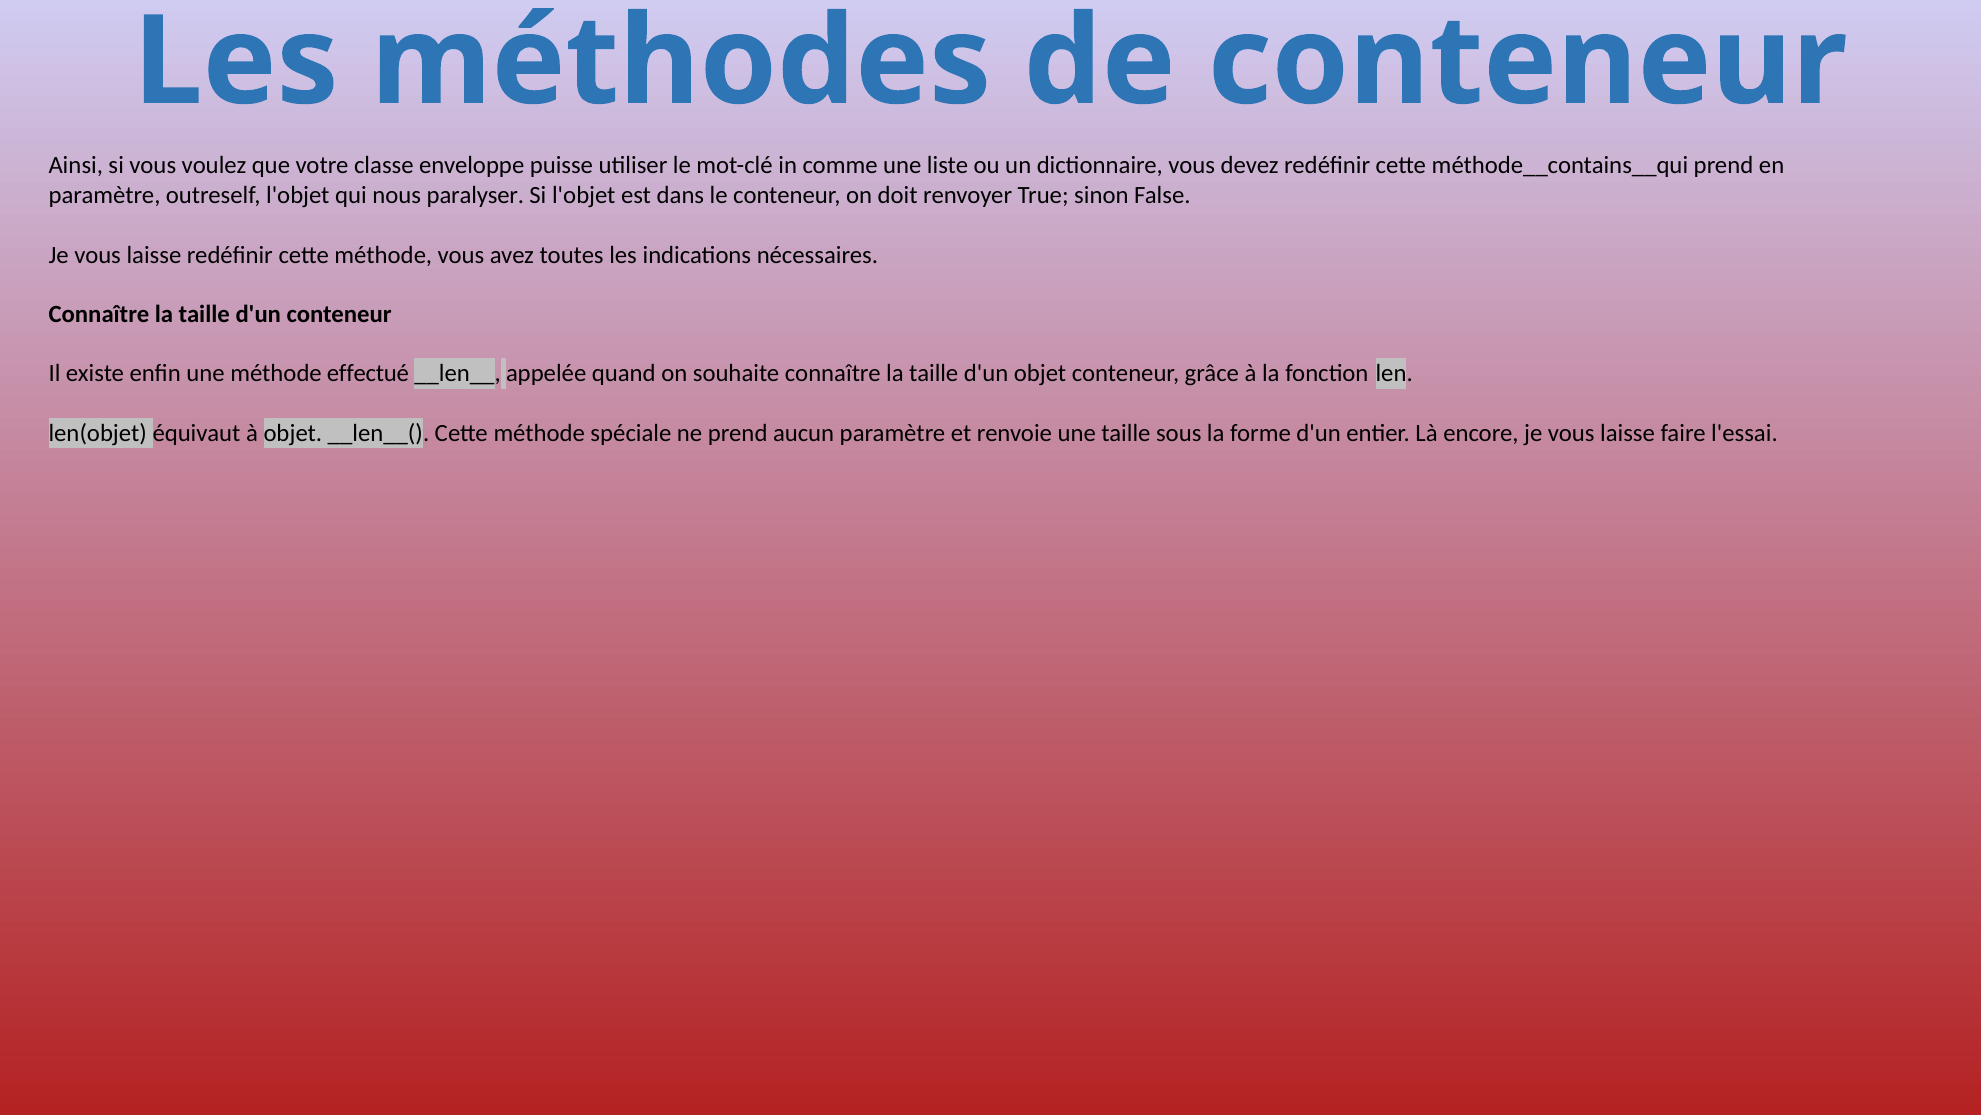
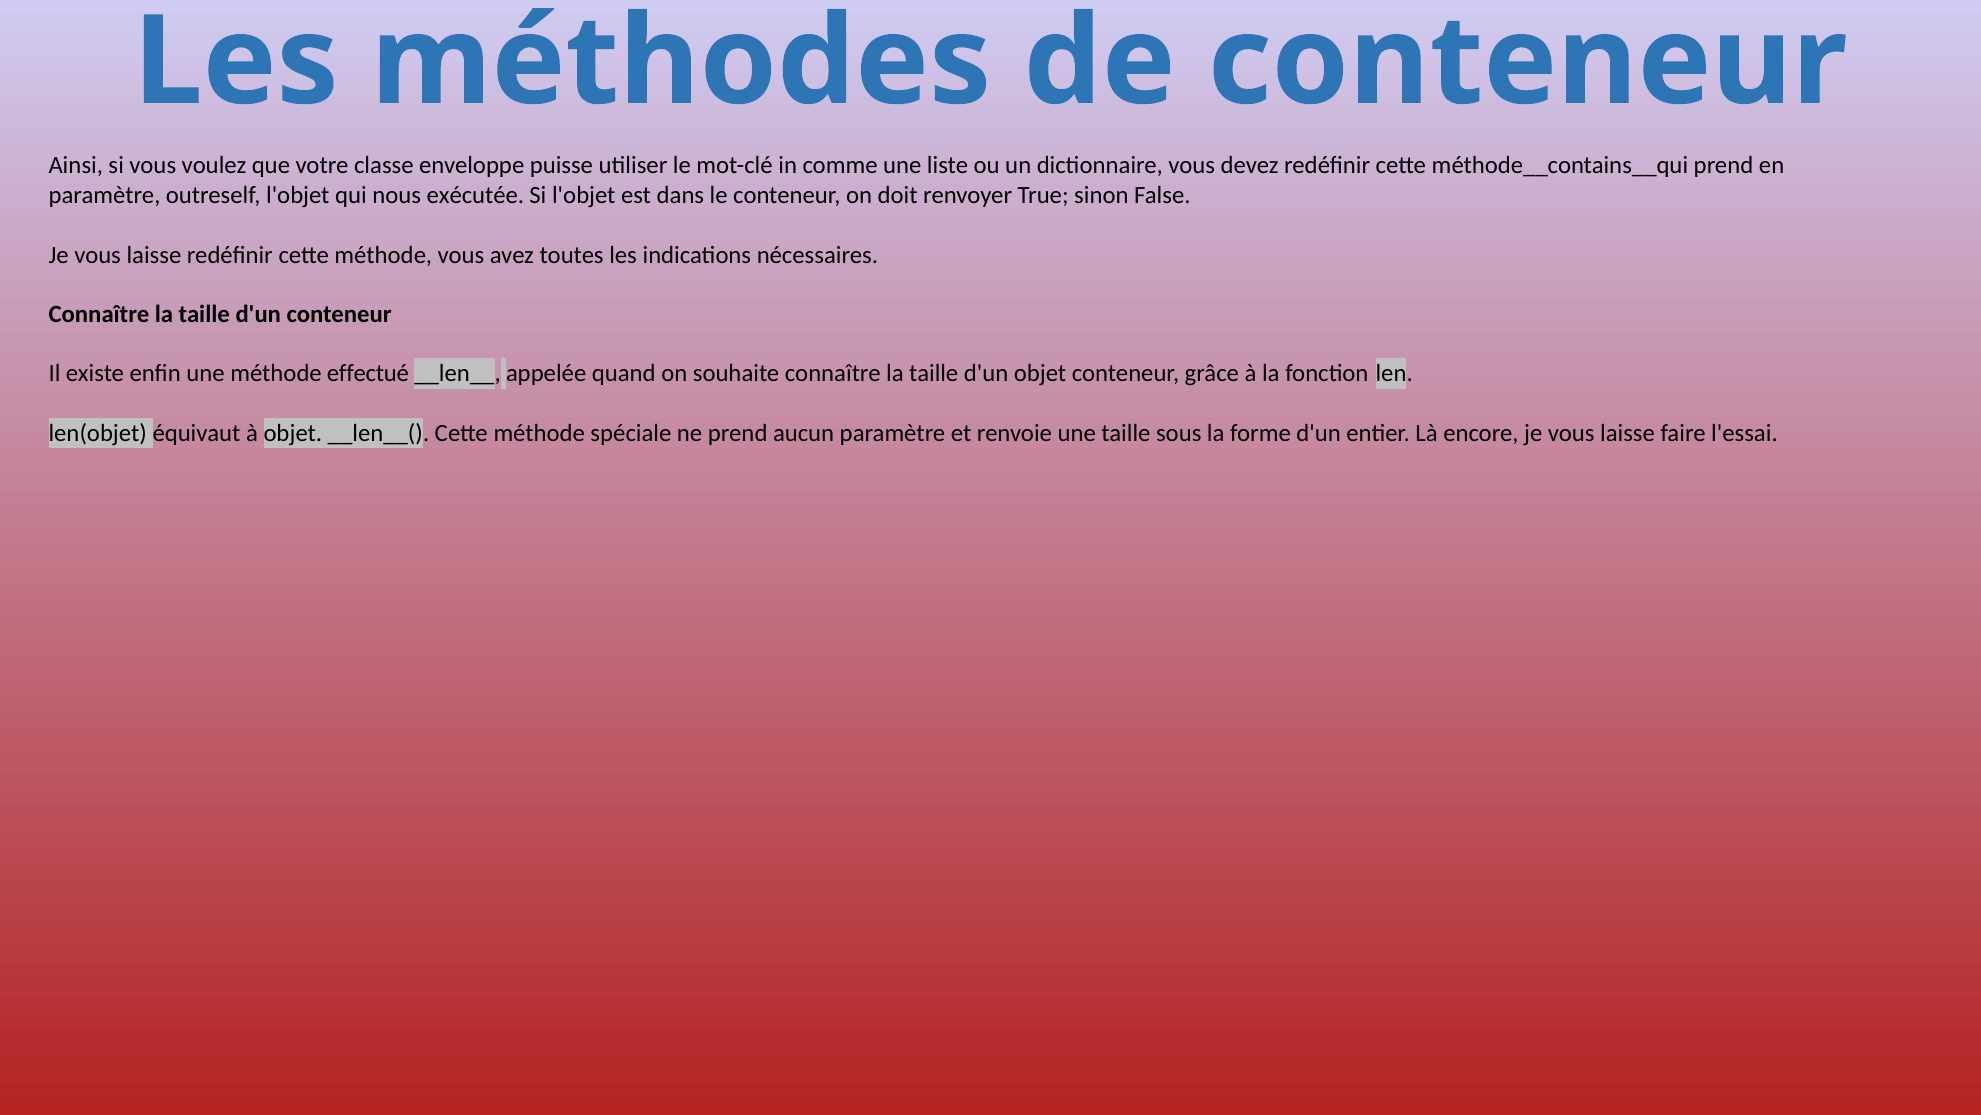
paralyser: paralyser -> exécutée (475, 195)
